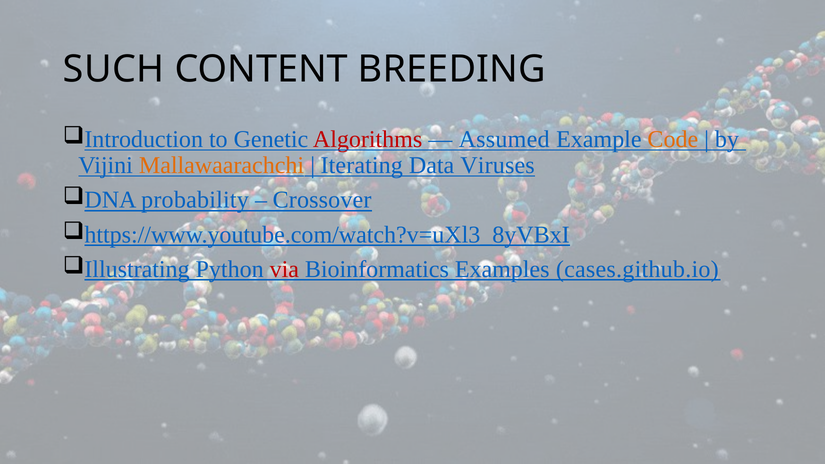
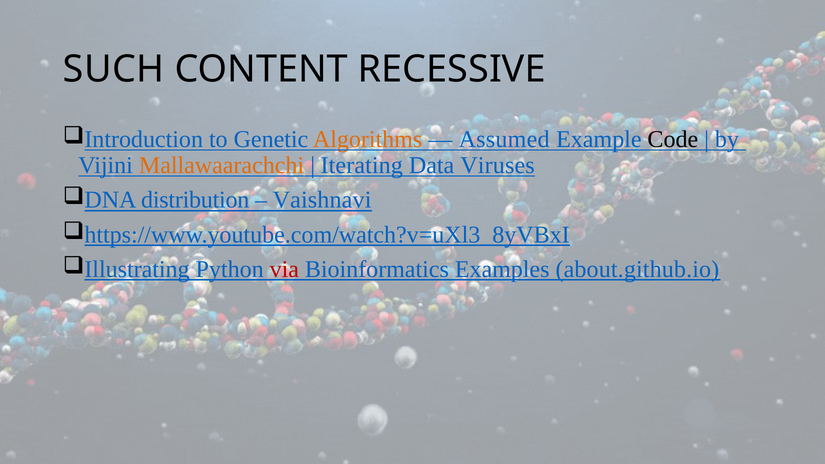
BREEDING: BREEDING -> RECESSIVE (452, 69)
Algorithms colour: red -> orange (368, 139)
Code colour: orange -> black (673, 139)
probability: probability -> distribution (195, 200)
Crossover: Crossover -> Vaishnavi (322, 200)
cases.github.io: cases.github.io -> about.github.io (637, 269)
